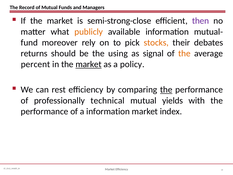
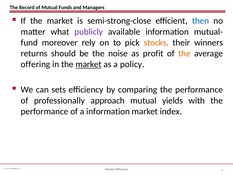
then colour: purple -> blue (201, 21)
publicly colour: orange -> purple (89, 32)
debates: debates -> winners (209, 42)
using: using -> noise (118, 53)
signal: signal -> profit (153, 53)
percent: percent -> offering (36, 64)
rest: rest -> sets (59, 90)
the underline: present -> none (166, 90)
technical: technical -> approach (108, 100)
